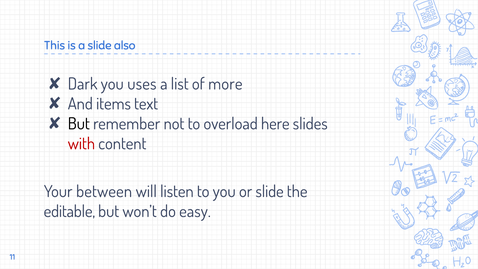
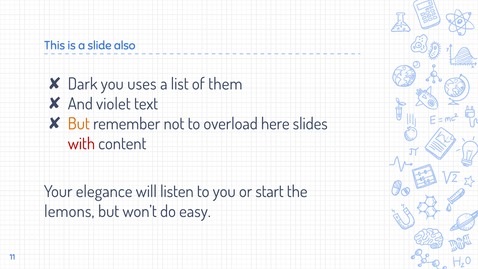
more: more -> them (225, 84)
items: items -> violet (113, 104)
But colour: black -> orange (79, 124)
between: between -> elegance (104, 192)
or slide: slide -> start (270, 192)
editable: editable -> lemons (69, 211)
